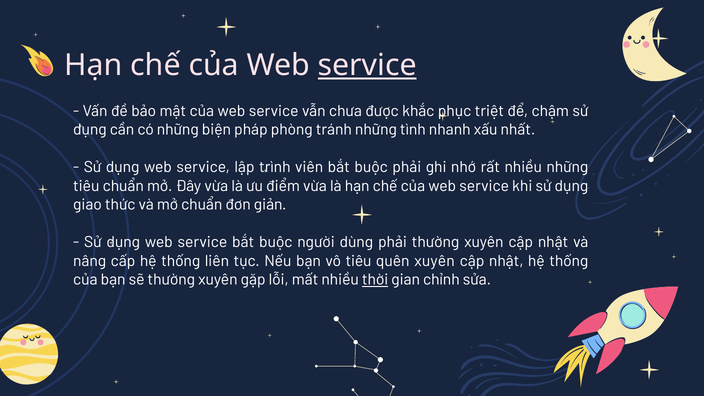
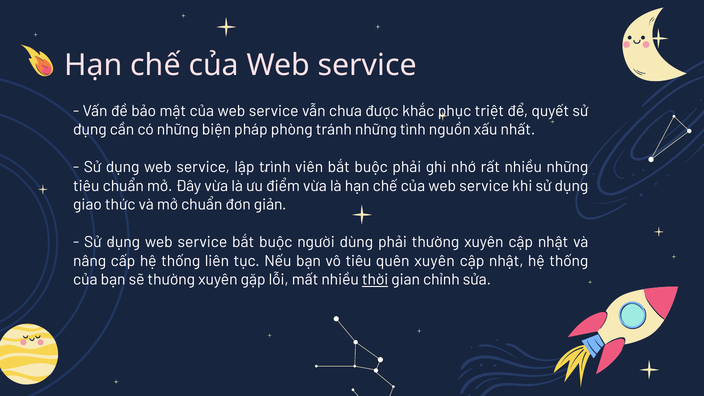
service underline: present -> none (367, 65)
chậm: chậm -> quyết (550, 111)
nhanh: nhanh -> nguồn (450, 130)
